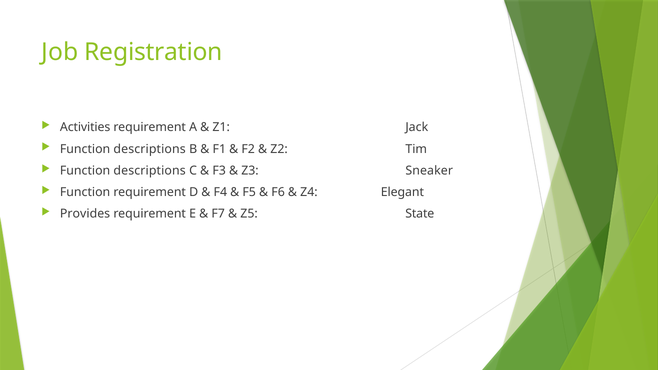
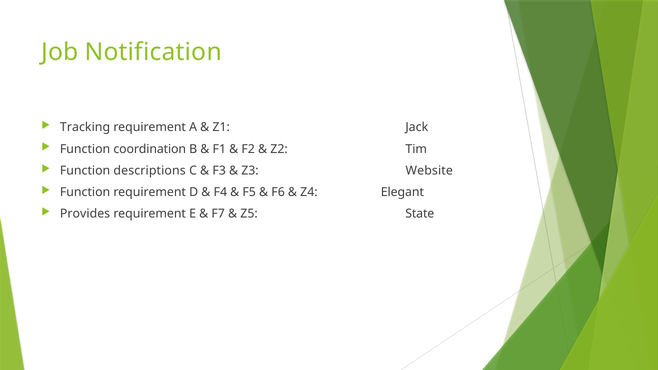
Registration: Registration -> Notification (153, 52)
Activities: Activities -> Tracking (85, 127)
descriptions: descriptions -> coordination (150, 149)
Sneaker: Sneaker -> Website (429, 171)
